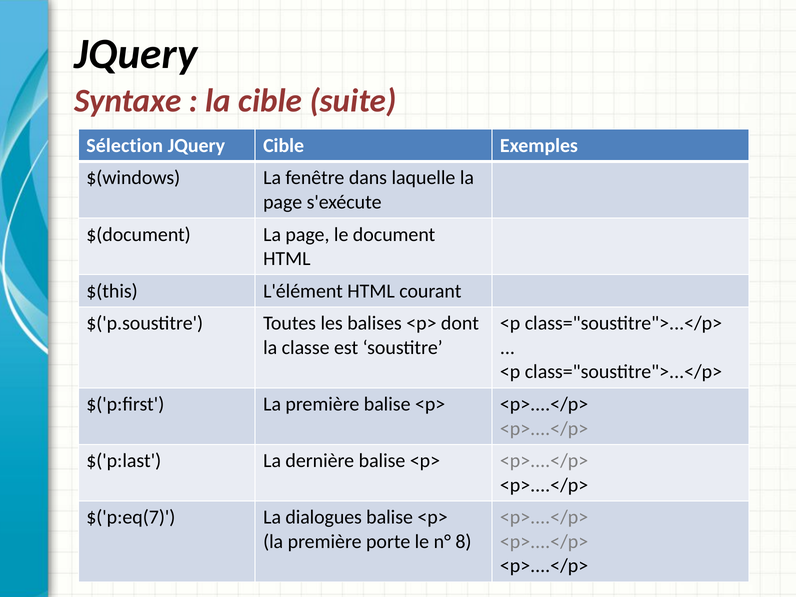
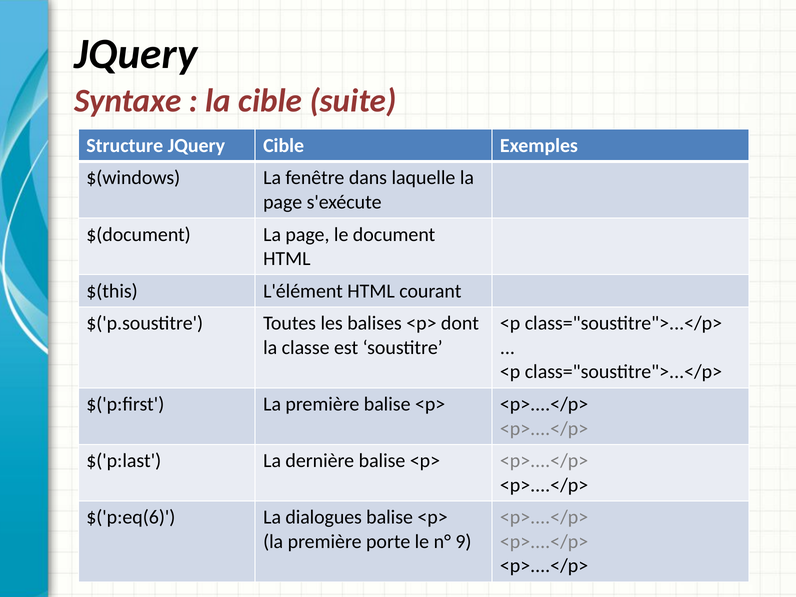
Sélection: Sélection -> Structure (125, 146)
$('p:eq(7: $('p:eq(7 -> $('p:eq(6 (131, 517)
8: 8 -> 9 (463, 542)
